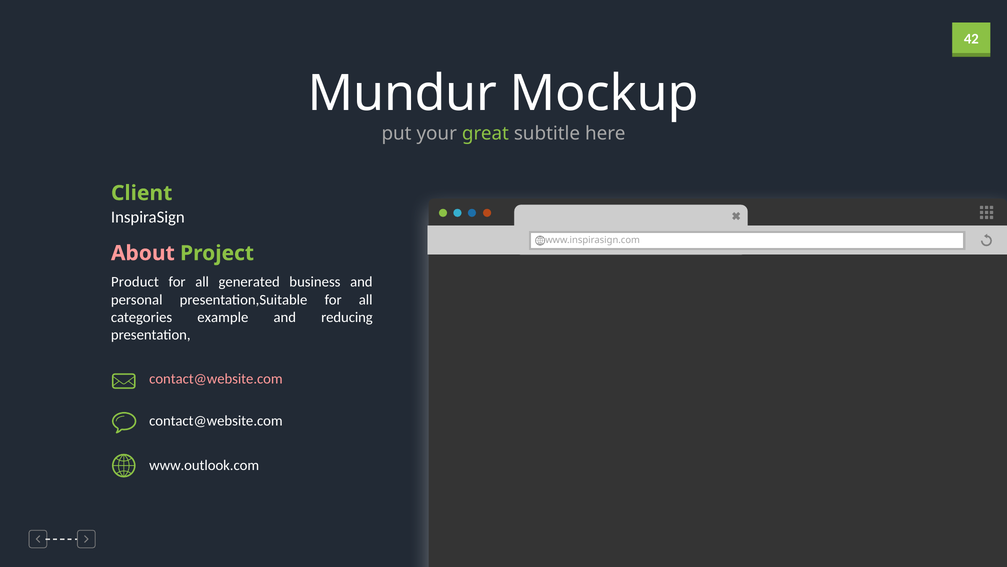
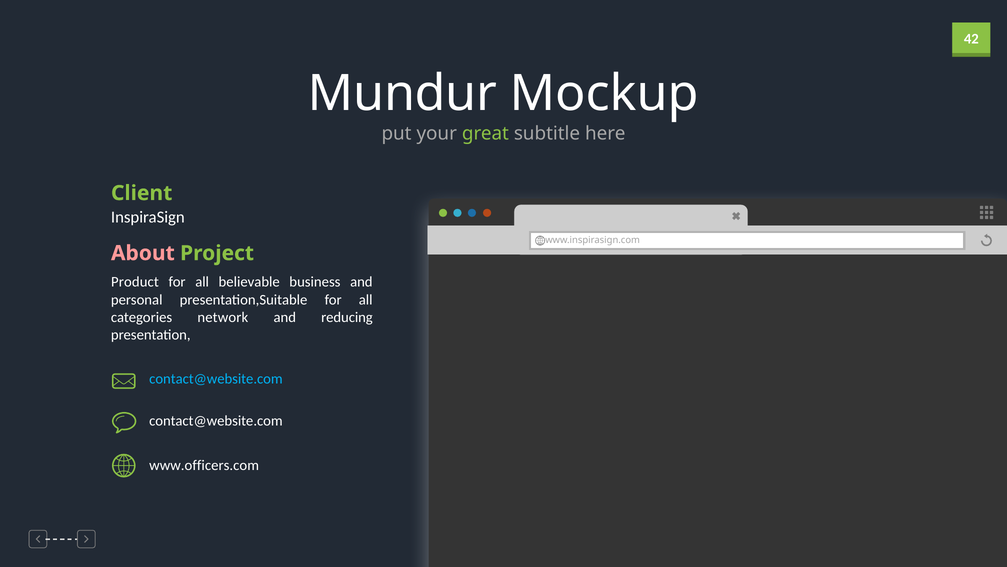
generated: generated -> believable (249, 282)
example: example -> network (223, 317)
contact@website.com colour: pink -> light blue (216, 379)
www.outlook.com: www.outlook.com -> www.officers.com (204, 465)
